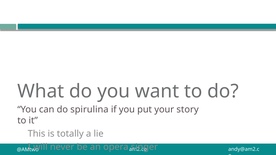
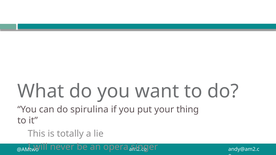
story: story -> thing (188, 110)
